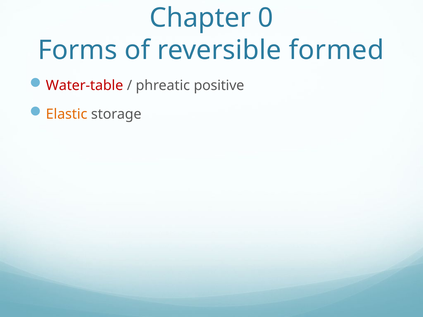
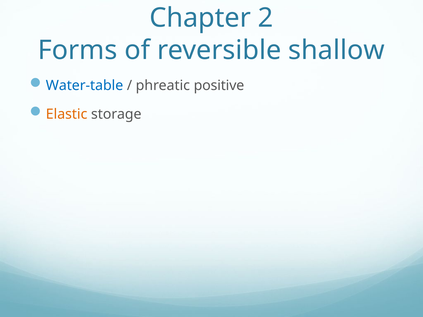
0: 0 -> 2 (266, 18)
formed: formed -> shallow (337, 50)
Water-table colour: red -> blue (85, 86)
